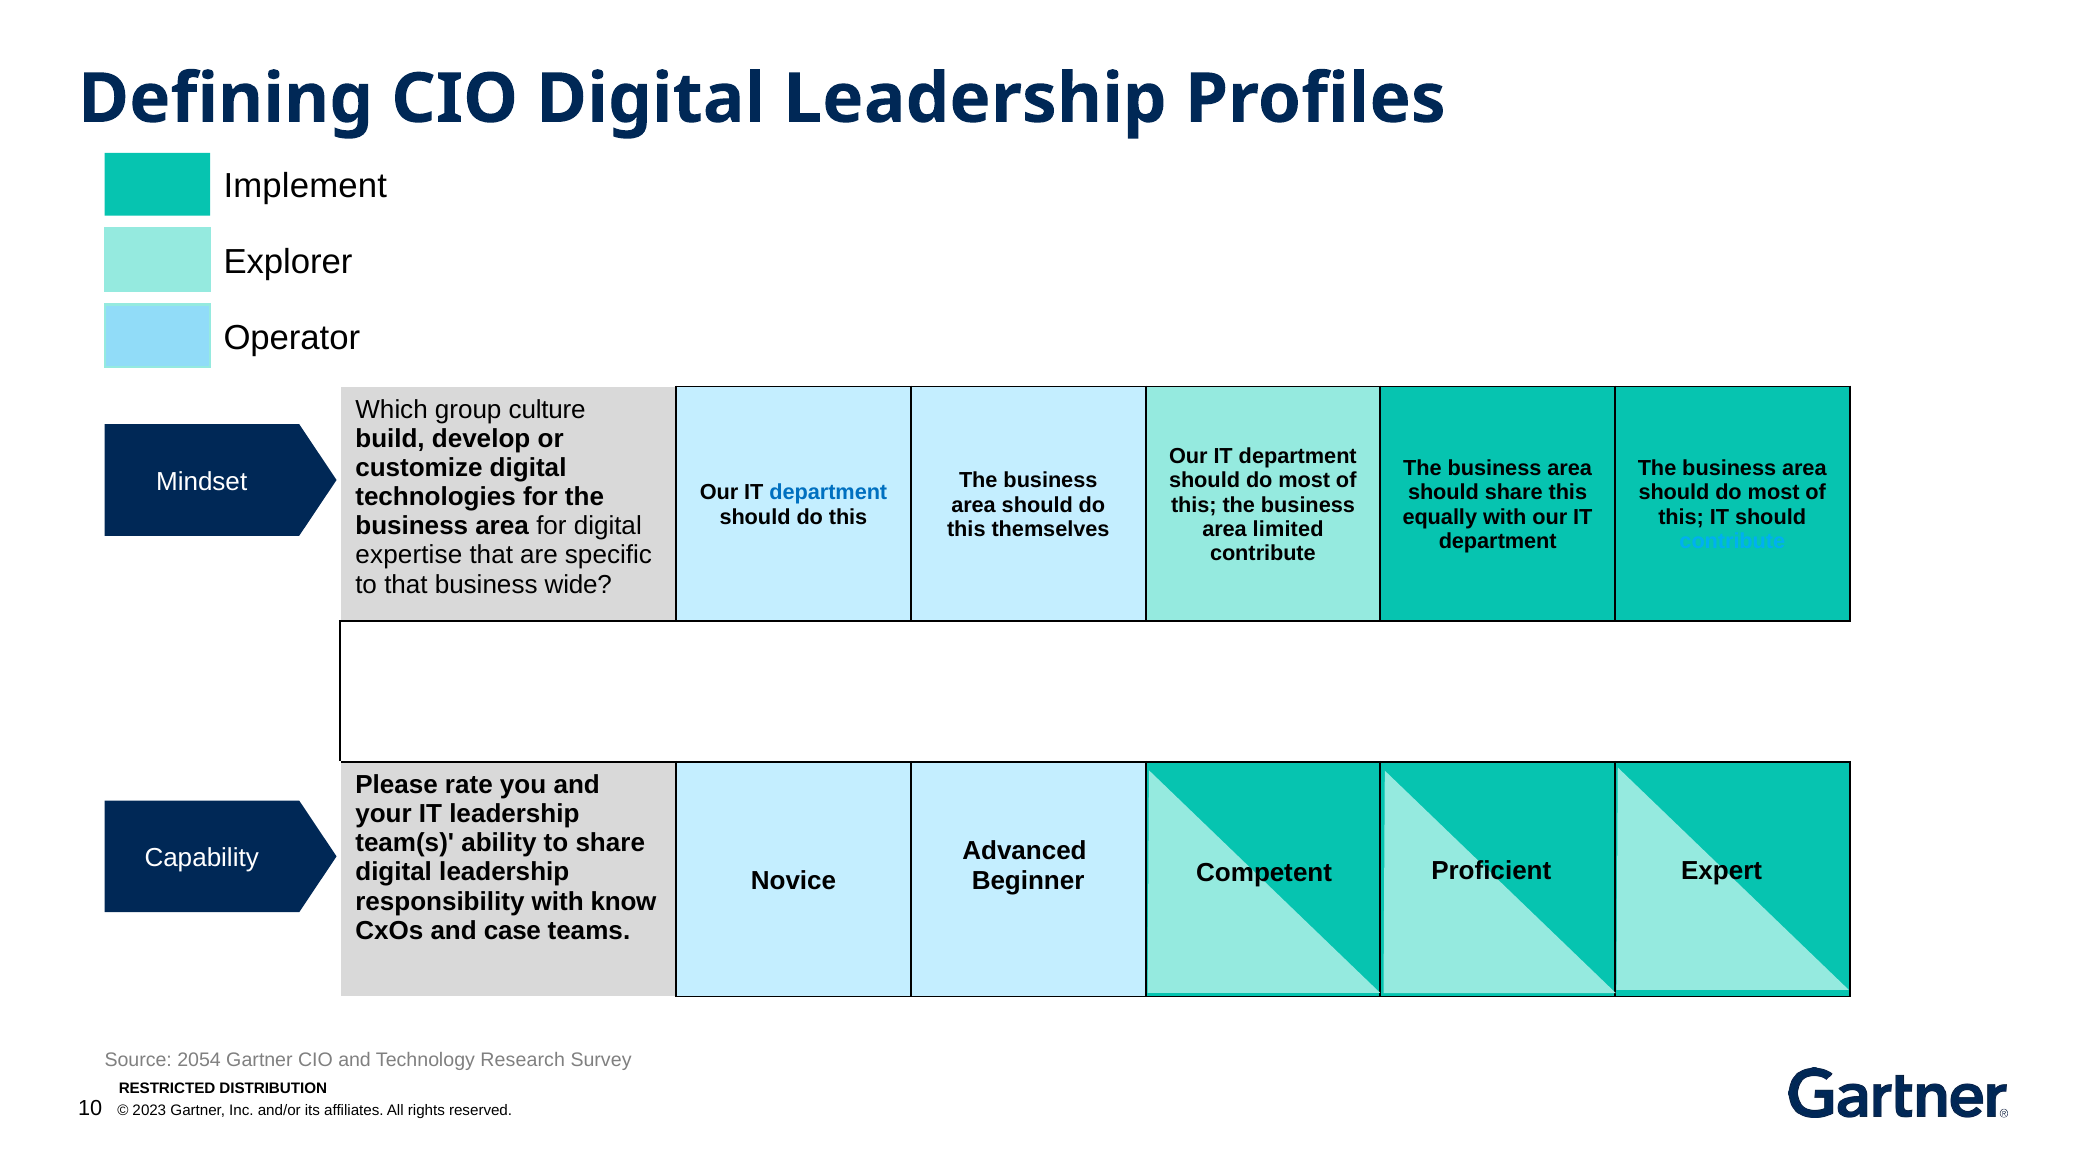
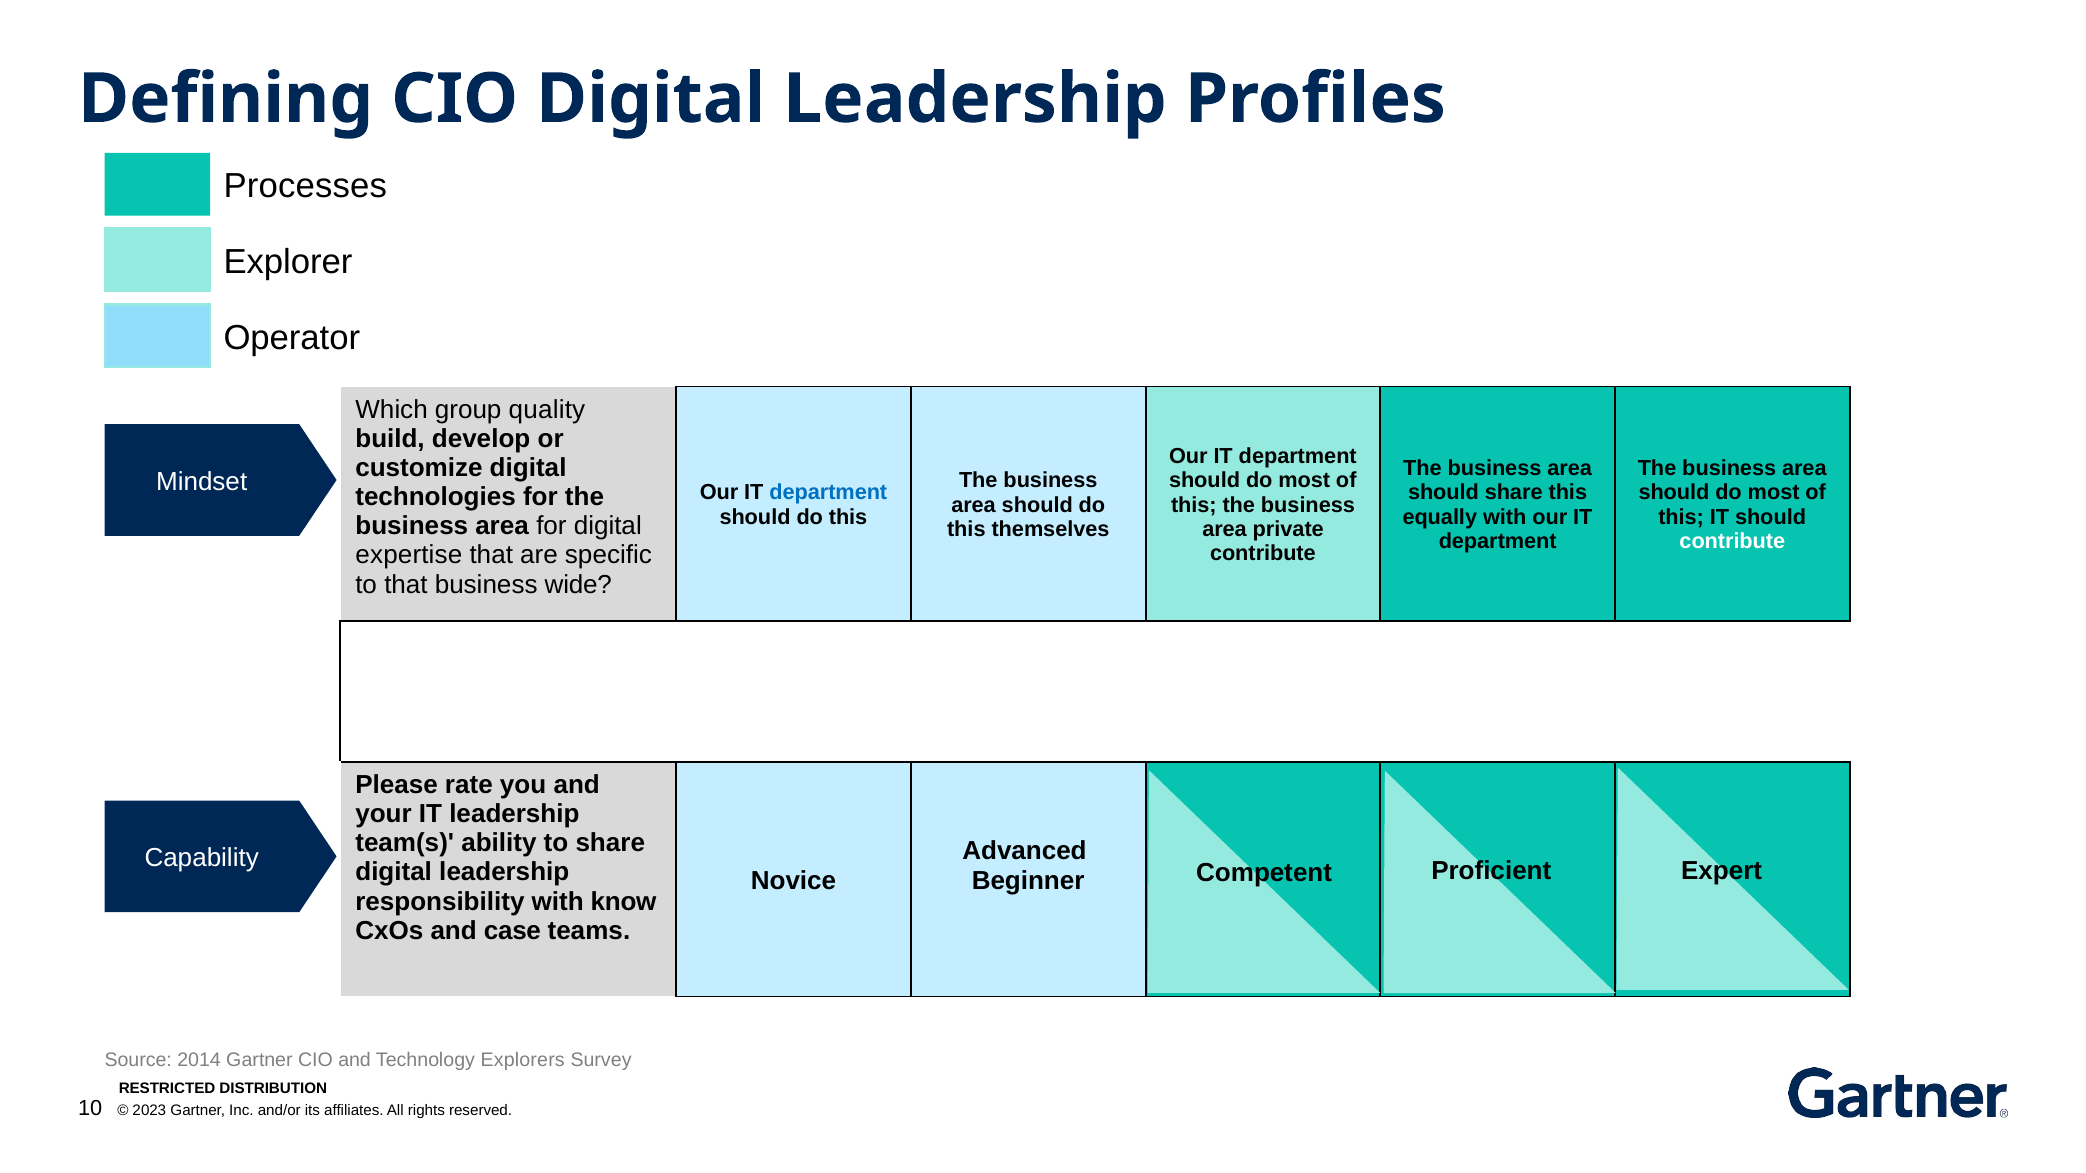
Implement: Implement -> Processes (305, 186)
culture: culture -> quality (547, 410)
limited: limited -> private (1288, 529)
contribute colour: light blue -> white (1732, 541)
2054: 2054 -> 2014 (199, 1061)
Research: Research -> Explorers (523, 1061)
